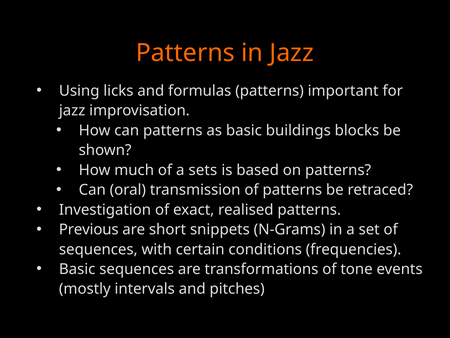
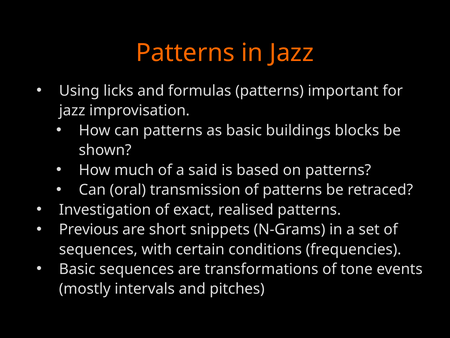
sets: sets -> said (203, 170)
